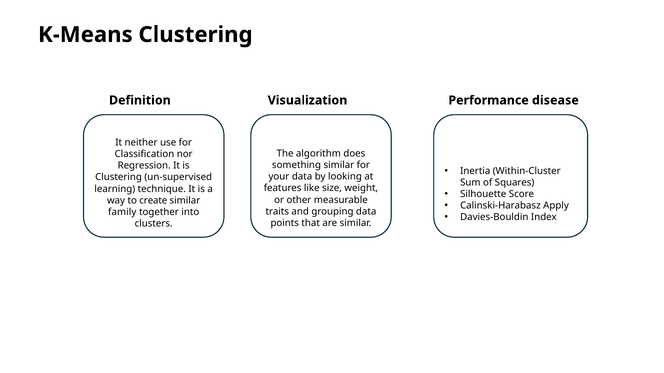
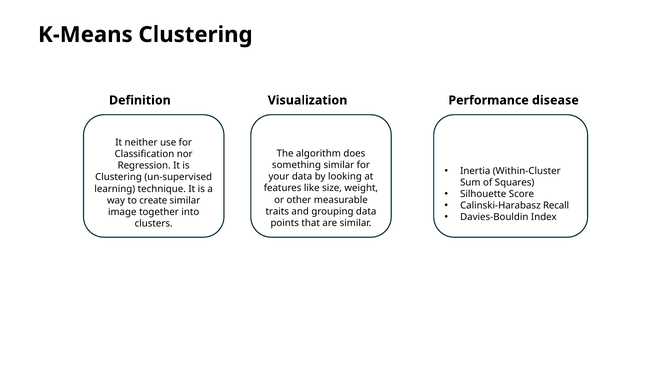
Apply: Apply -> Recall (556, 206)
family: family -> image (122, 212)
